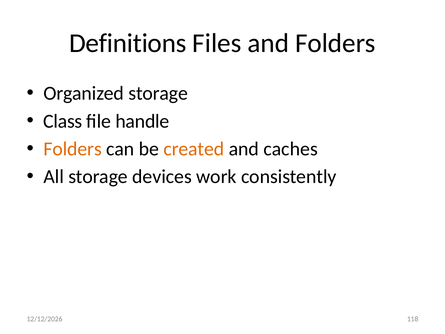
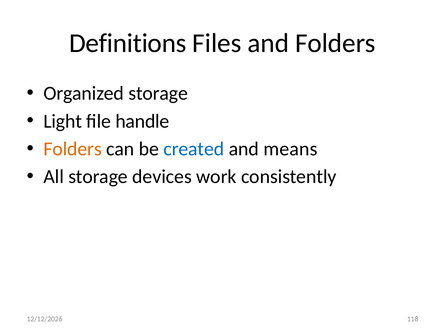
Class: Class -> Light (63, 121)
created colour: orange -> blue (194, 149)
caches: caches -> means (291, 149)
